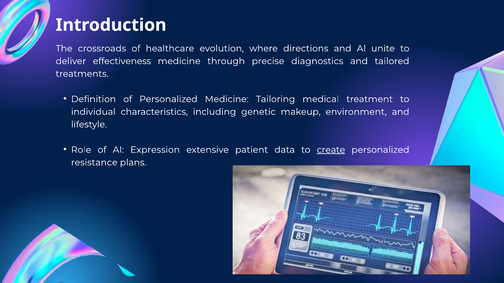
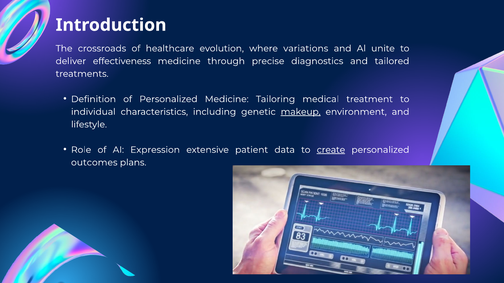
directions: directions -> variations (306, 49)
makeup underline: none -> present (301, 112)
resistance: resistance -> outcomes (94, 163)
